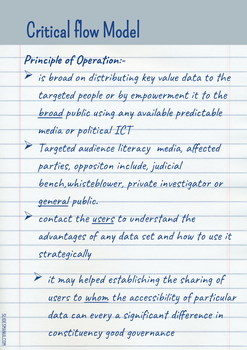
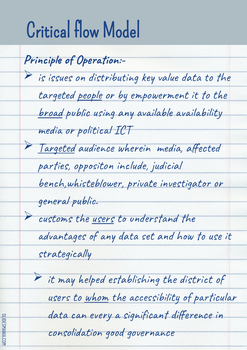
is broad: broad -> issues (60, 77)
people underline: none -> present (89, 95)
predictable: predictable -> availability (198, 112)
Targeted underline: none -> present (56, 147)
literacy: literacy -> wherein (134, 147)
general underline: present -> none (53, 200)
contact: contact -> customs (55, 218)
sharing: sharing -> district (196, 279)
constituency: constituency -> consolidation (75, 331)
